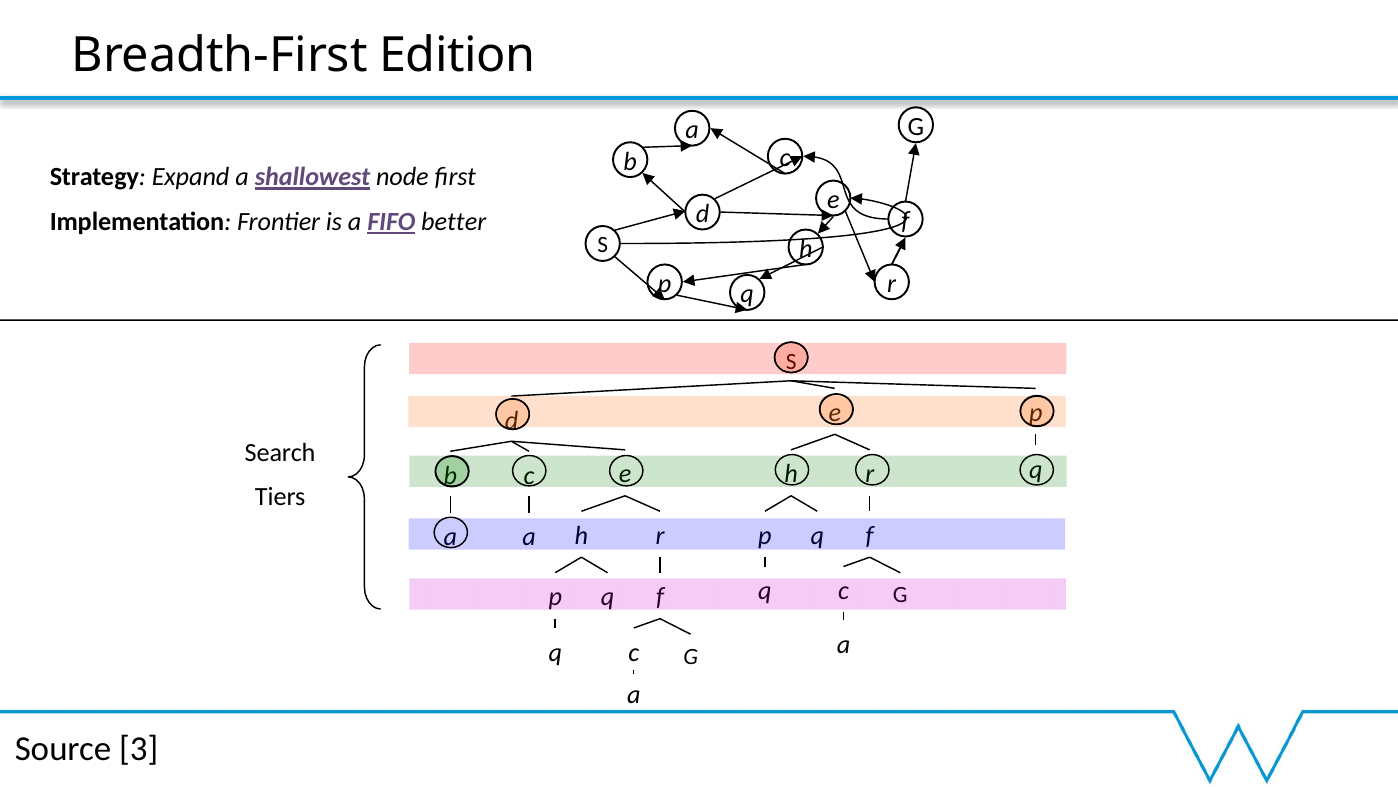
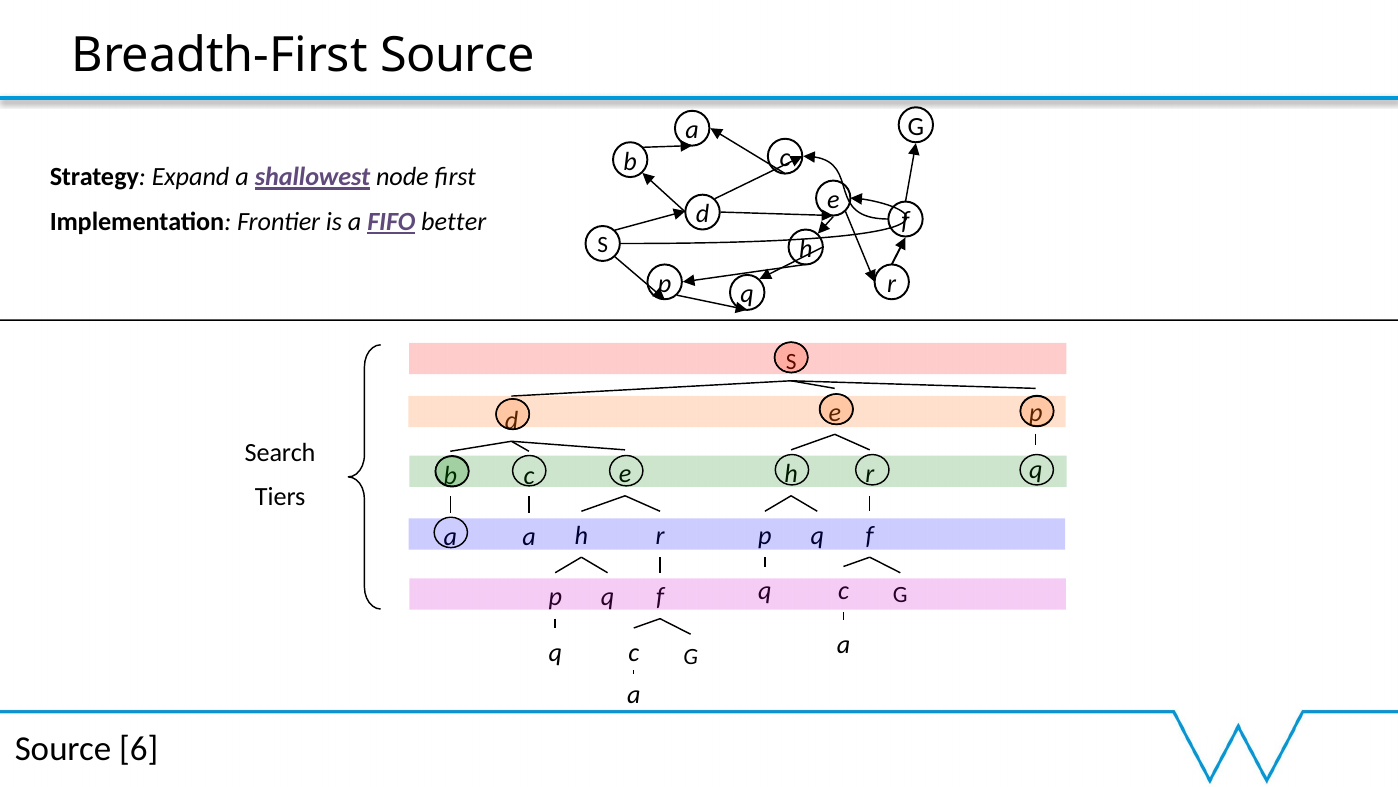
Breadth-First Edition: Edition -> Source (457, 55)
3: 3 -> 6 (139, 748)
